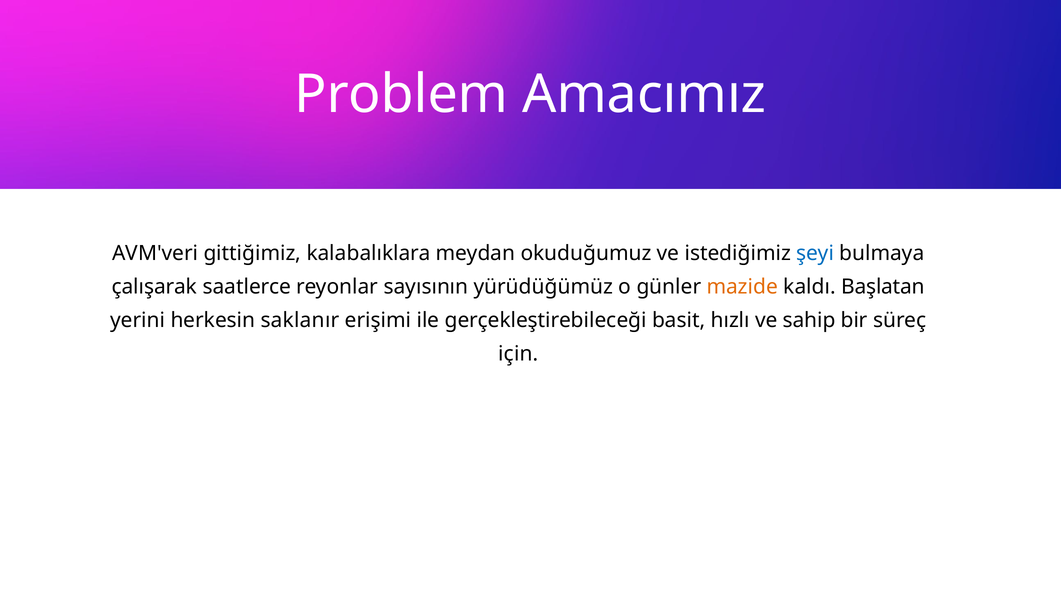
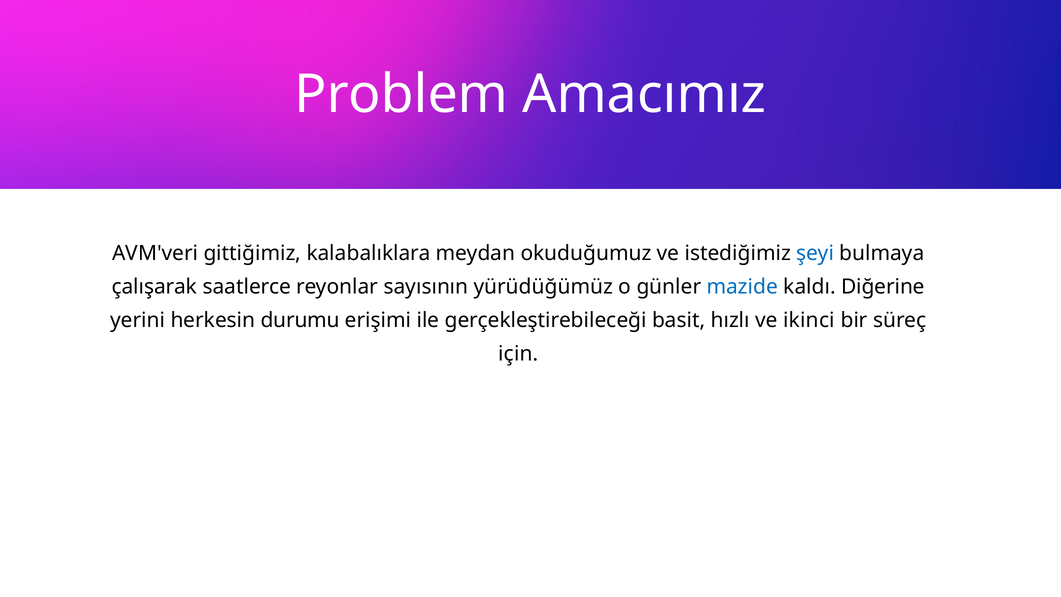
mazide colour: orange -> blue (742, 287)
Başlatan: Başlatan -> Diğerine (883, 287)
saklanır: saklanır -> durumu (300, 320)
sahip: sahip -> ikinci (809, 320)
